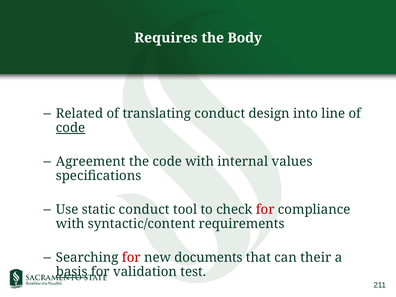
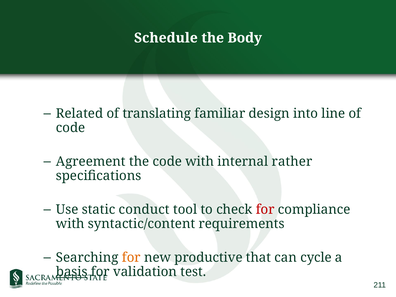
Requires: Requires -> Schedule (166, 38)
translating conduct: conduct -> familiar (220, 114)
code underline: present -> none (71, 128)
values: values -> rather (292, 162)
for colour: red -> orange (131, 258)
documents: documents -> productive (209, 258)
their: their -> cycle (316, 258)
